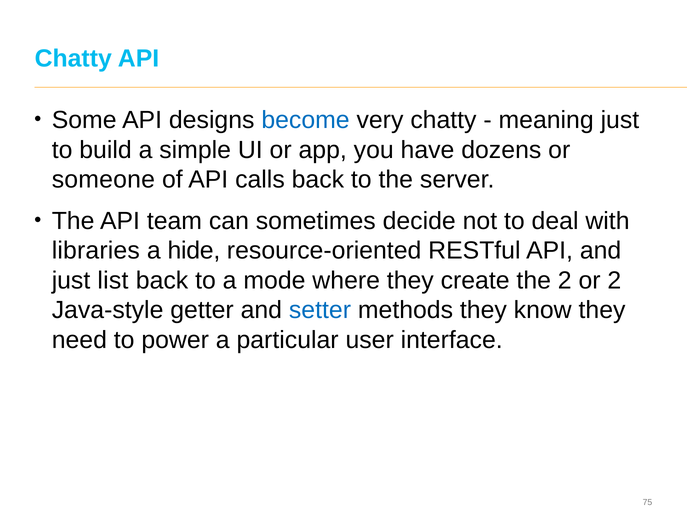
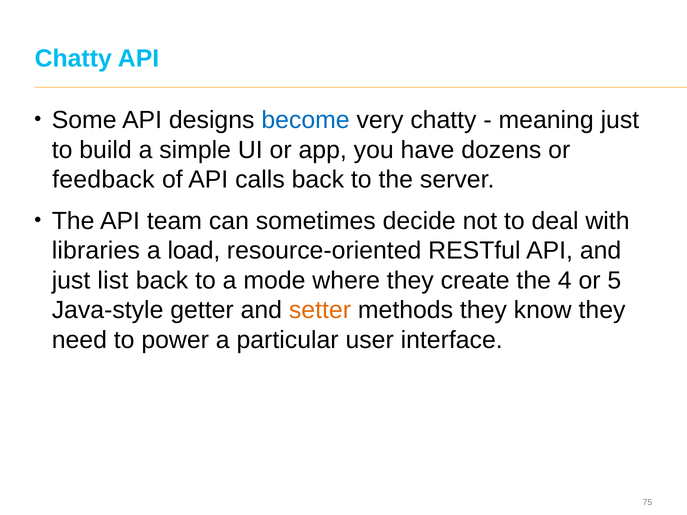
someone: someone -> feedback (103, 180)
hide: hide -> load (194, 251)
the 2: 2 -> 4 (565, 281)
or 2: 2 -> 5 (614, 281)
setter colour: blue -> orange (320, 310)
